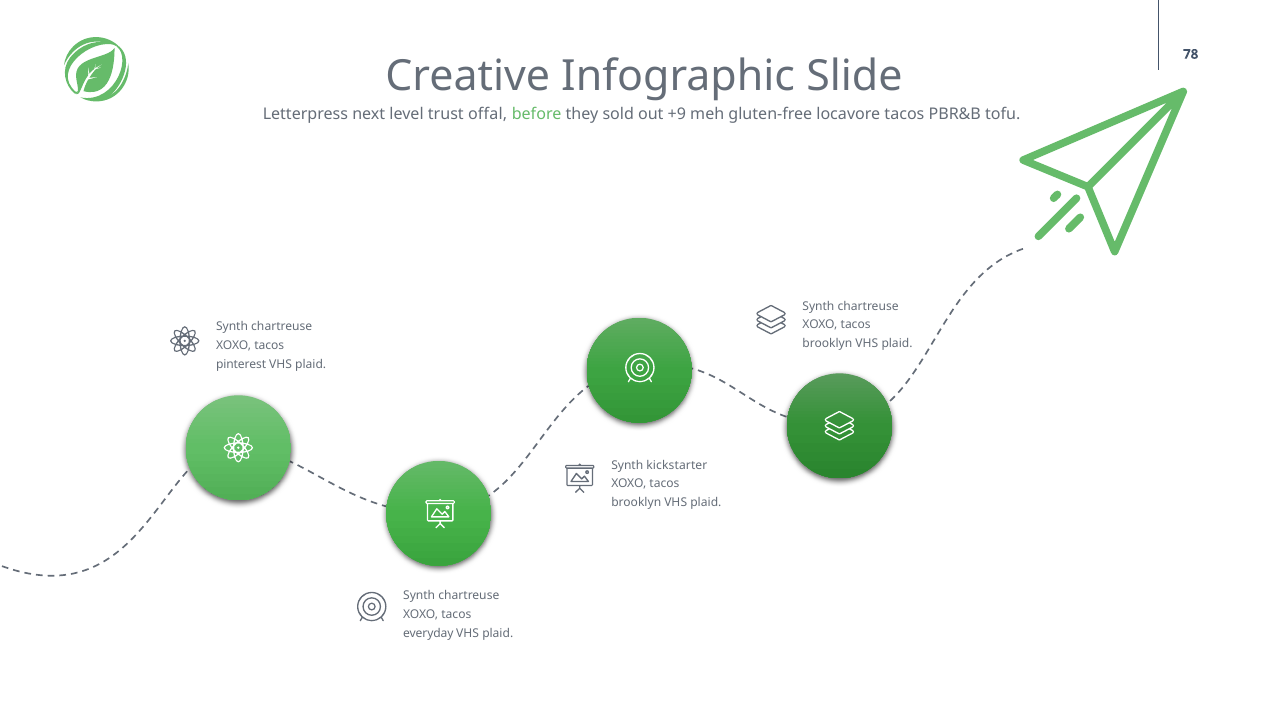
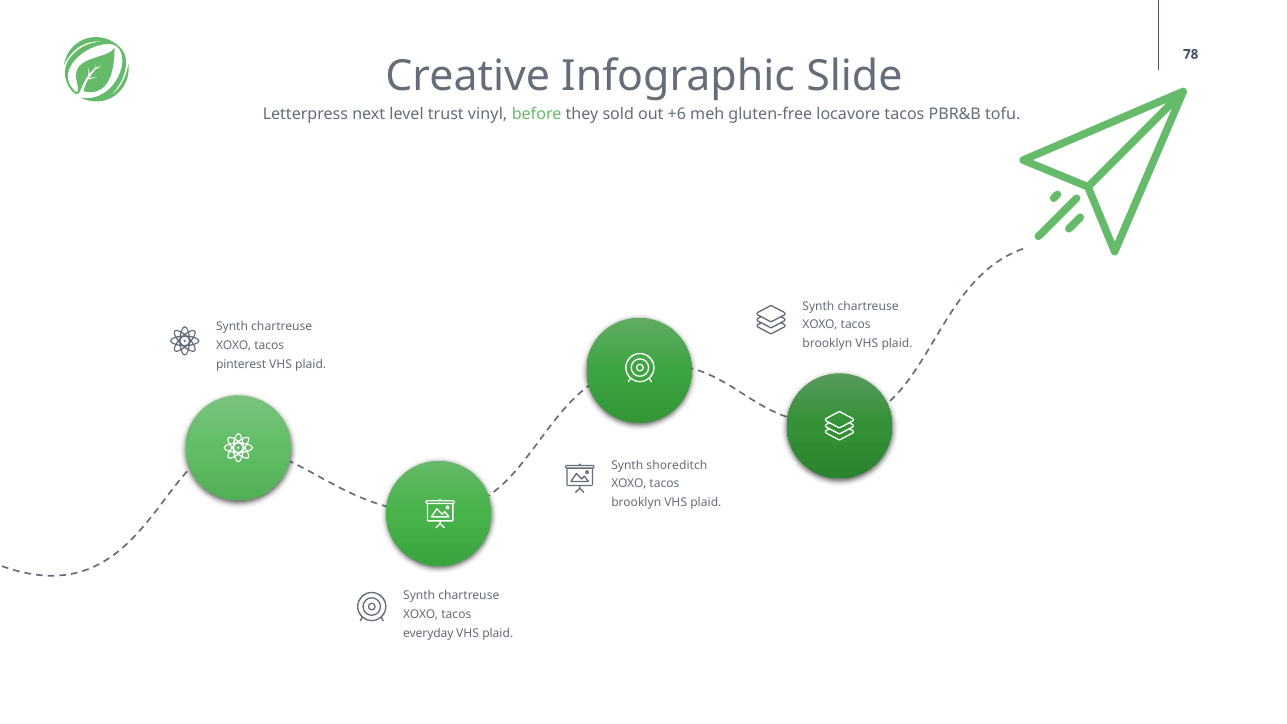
offal: offal -> vinyl (488, 115)
+9: +9 -> +6 (677, 115)
kickstarter: kickstarter -> shoreditch (677, 465)
